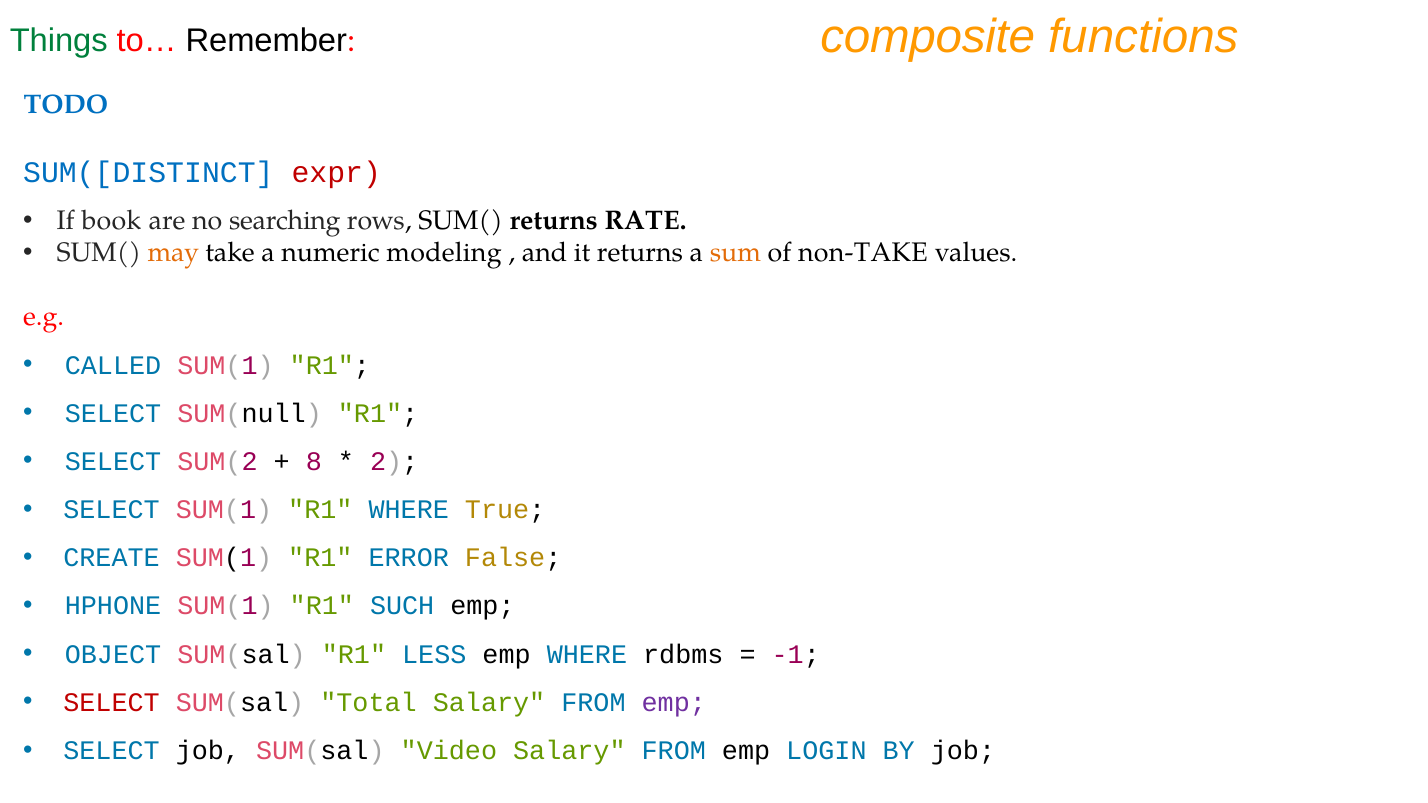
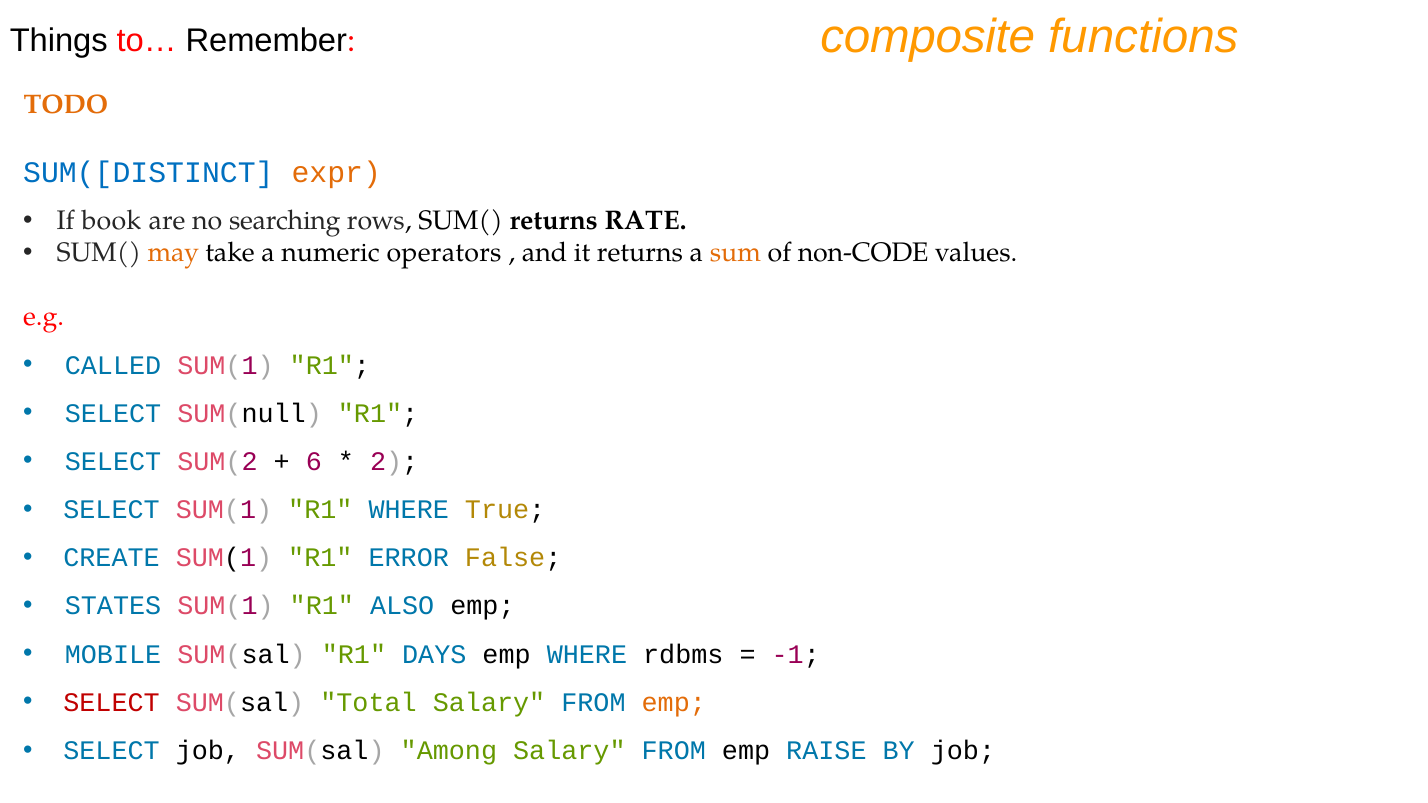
Things colour: green -> black (59, 41)
TODO colour: blue -> orange (66, 104)
expr colour: red -> orange (336, 173)
modeling: modeling -> operators (444, 253)
non-TAKE: non-TAKE -> non-CODE (863, 253)
8: 8 -> 6 (314, 462)
HPHONE: HPHONE -> STATES (113, 606)
SUCH: SUCH -> ALSO (402, 606)
OBJECT: OBJECT -> MOBILE (113, 654)
LESS: LESS -> DAYS (434, 654)
emp colour: purple -> orange (674, 703)
Video: Video -> Among (449, 751)
LOGIN: LOGIN -> RAISE (826, 751)
